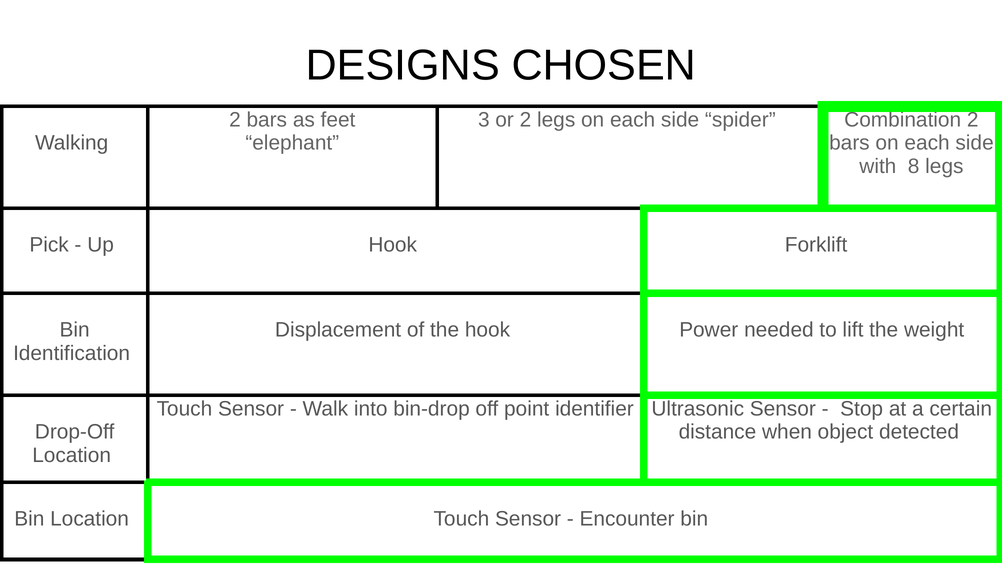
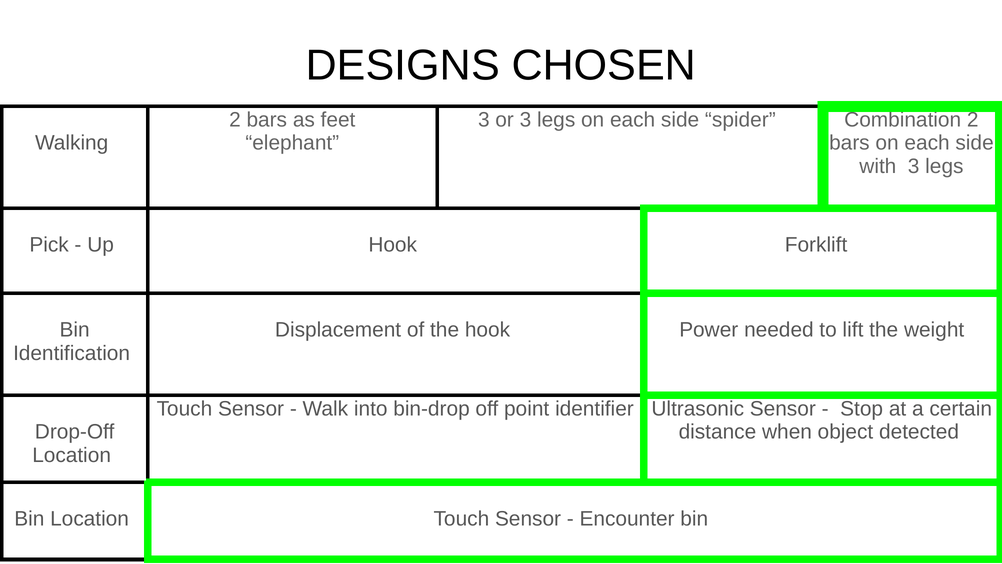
or 2: 2 -> 3 (525, 120)
with 8: 8 -> 3 (914, 166)
